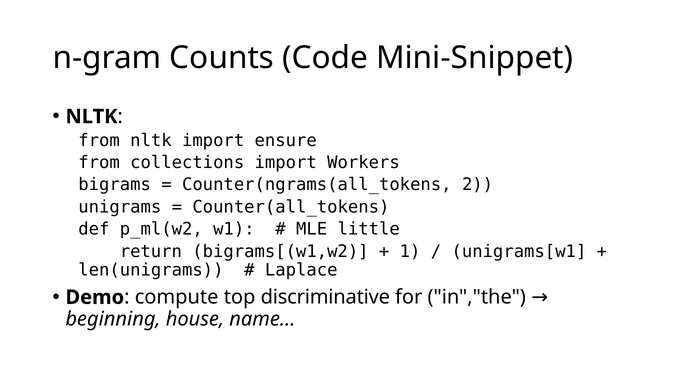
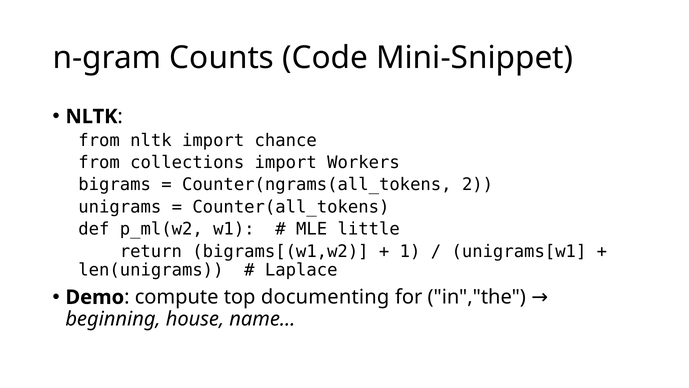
ensure: ensure -> chance (286, 140)
discriminative: discriminative -> documenting (325, 297)
